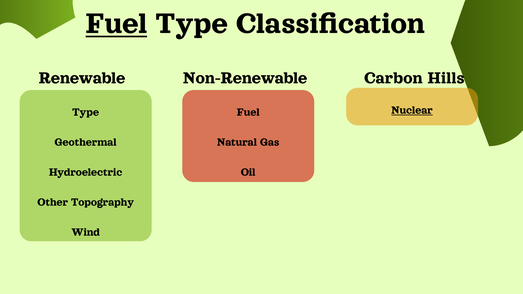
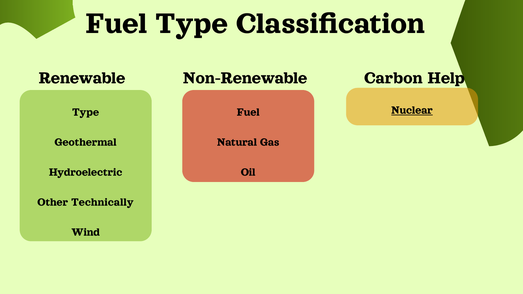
Fuel underline: present -> none (116, 23)
Hills: Hills -> Help (446, 78)
Topography: Topography -> Technically (102, 202)
